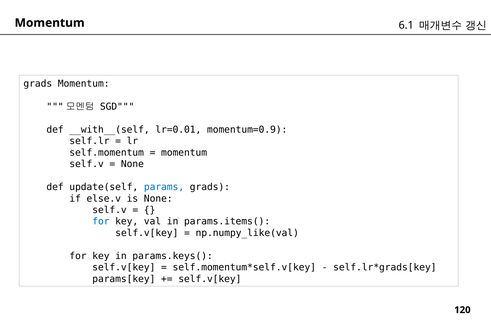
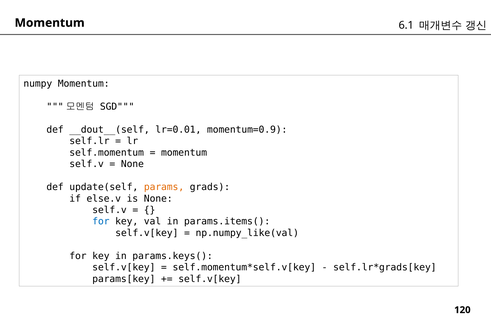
grads: grads -> numpy (38, 84)
__with__(self: __with__(self -> __dout__(self (110, 129)
params colour: blue -> orange (164, 187)
